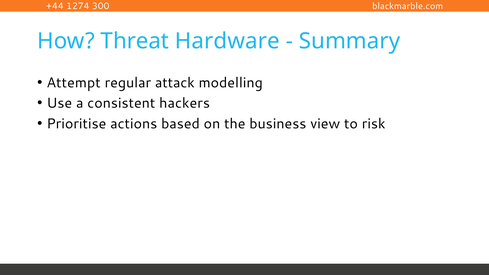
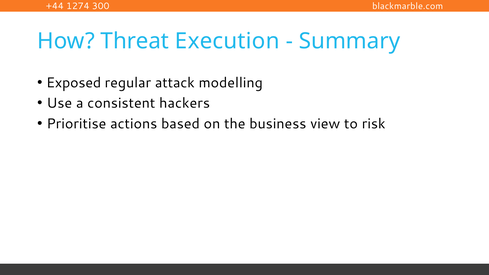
Hardware: Hardware -> Execution (227, 41)
Attempt: Attempt -> Exposed (74, 83)
